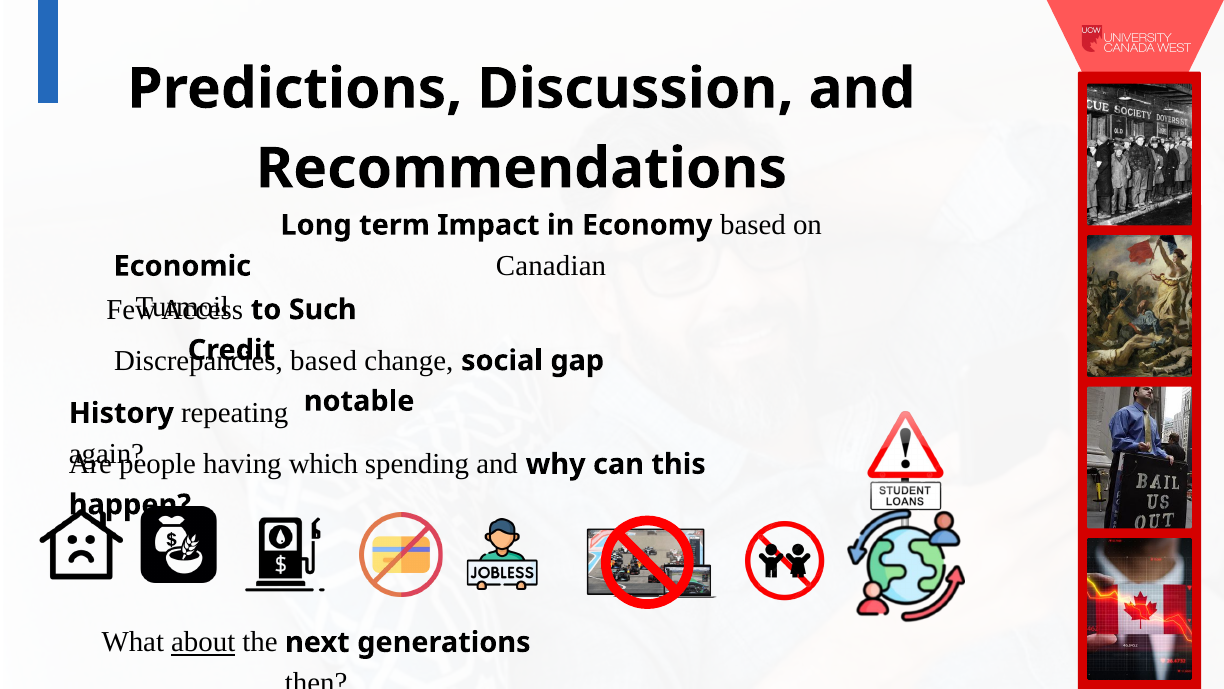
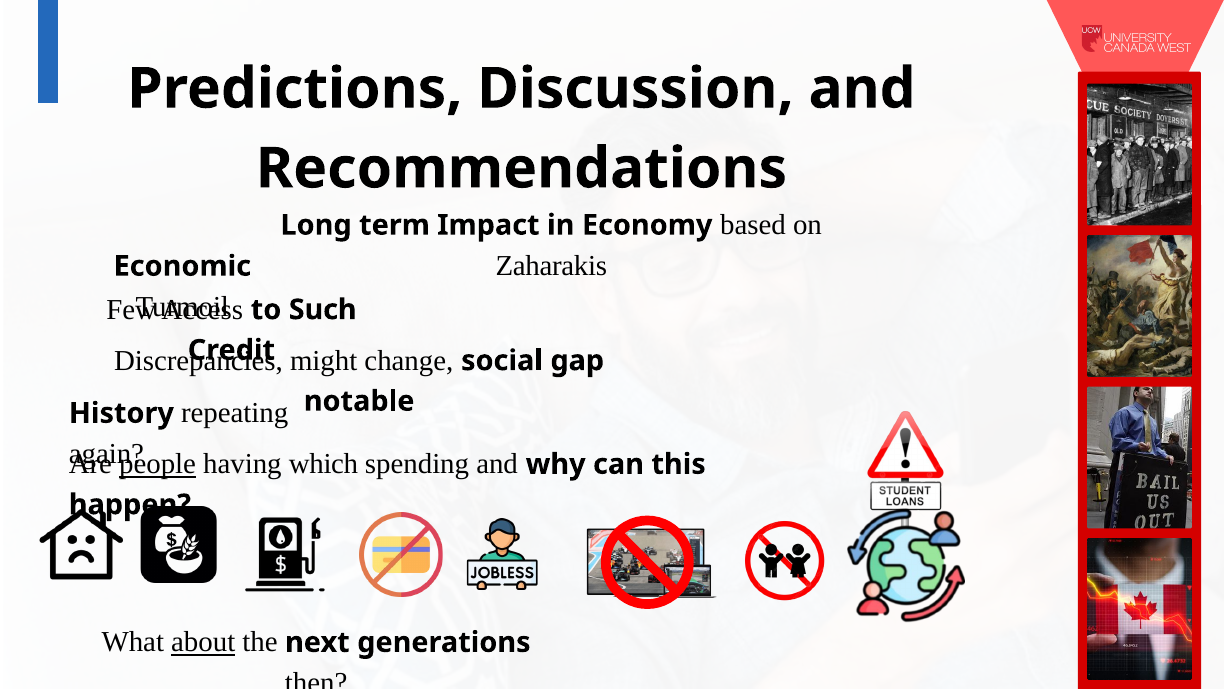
Canadian: Canadian -> Zaharakis (551, 265)
based: based -> might (324, 360)
people underline: none -> present (158, 464)
